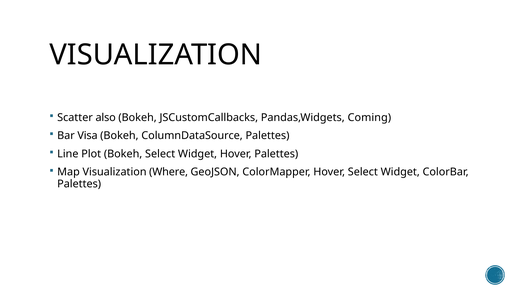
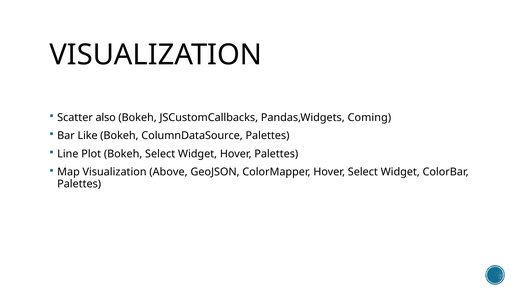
Visa: Visa -> Like (88, 136)
Where: Where -> Above (168, 172)
